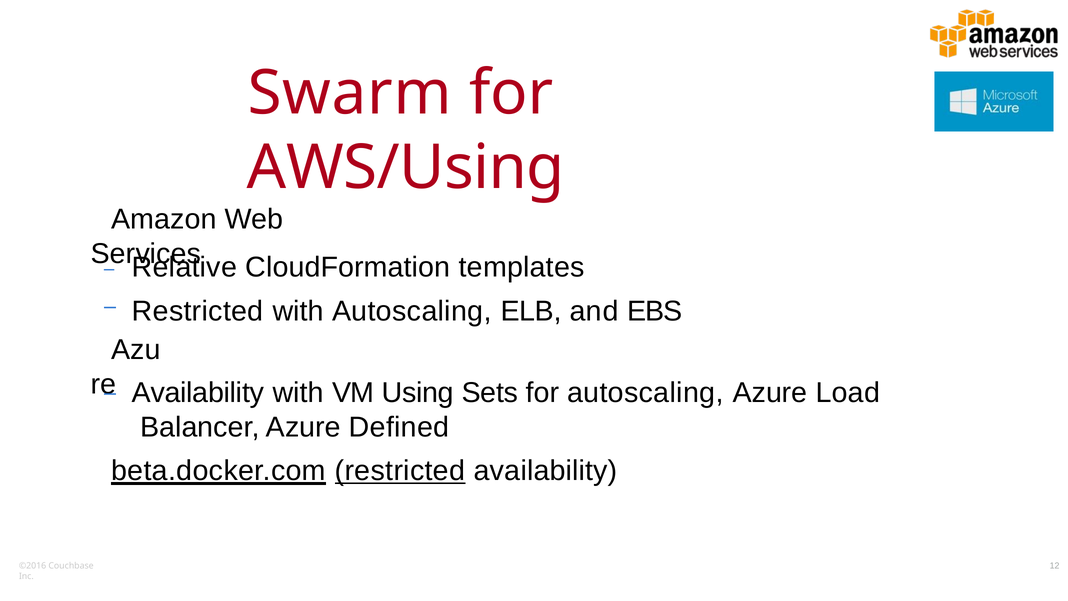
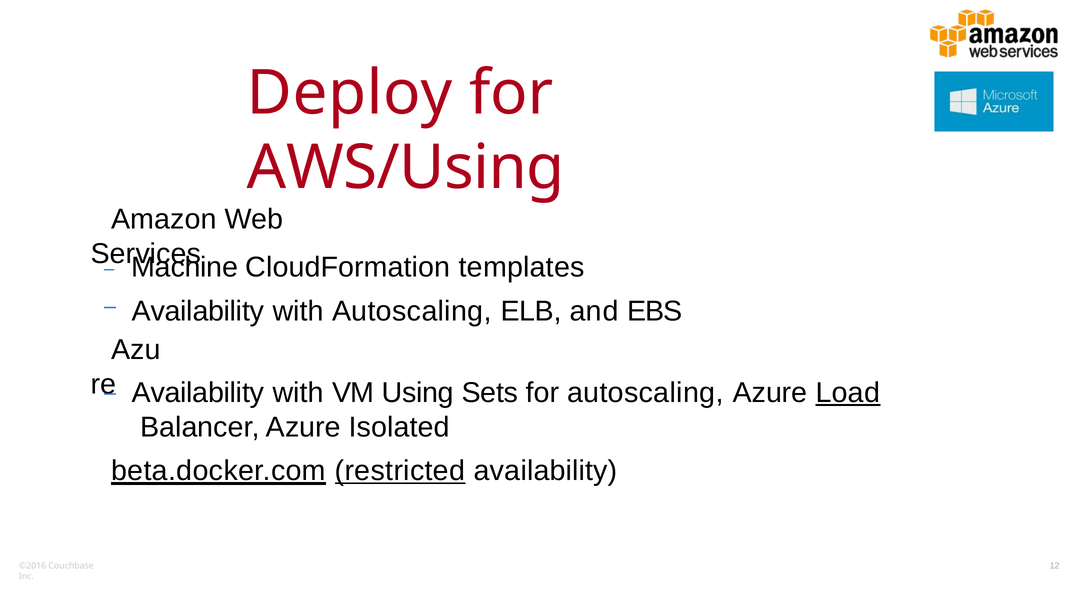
Swarm: Swarm -> Deploy (350, 93)
Relative: Relative -> Machine (185, 267)
Restricted: Restricted -> Availability (198, 311)
Load underline: none -> present (848, 393)
Defined: Defined -> Isolated (399, 427)
